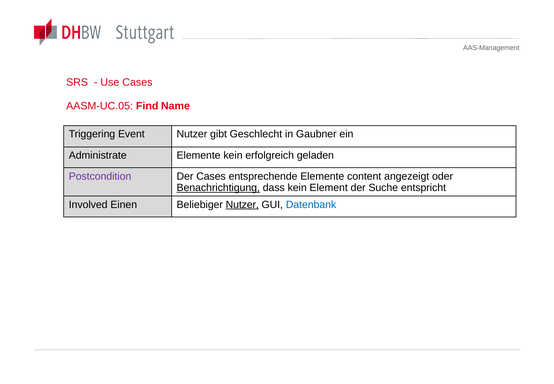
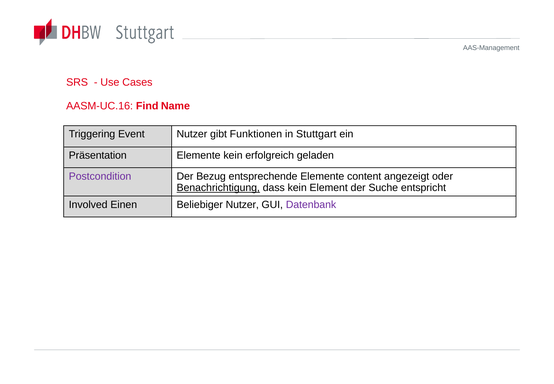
AASM-UC.05: AASM-UC.05 -> AASM-UC.16 (100, 106)
Geschlecht: Geschlecht -> Funktionen (256, 134)
Gaubner: Gaubner -> Stuttgart (316, 134)
Administrate: Administrate -> Präsentation (98, 155)
Der Cases: Cases -> Bezug (211, 176)
Nutzer underline: present -> none (242, 204)
Datenbank colour: blue -> purple (311, 204)
